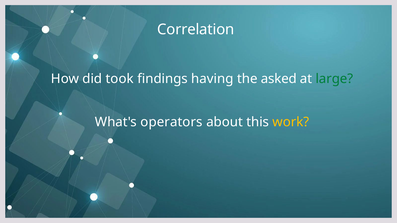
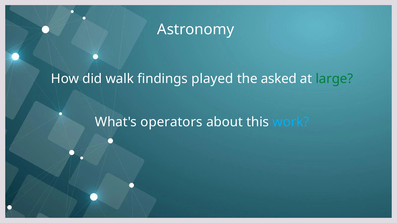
Correlation: Correlation -> Astronomy (196, 30)
took: took -> walk (120, 79)
having: having -> played (212, 79)
work colour: yellow -> light blue (291, 122)
